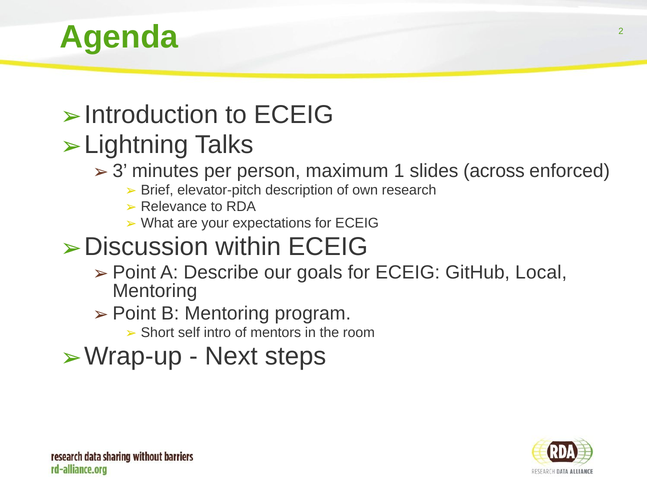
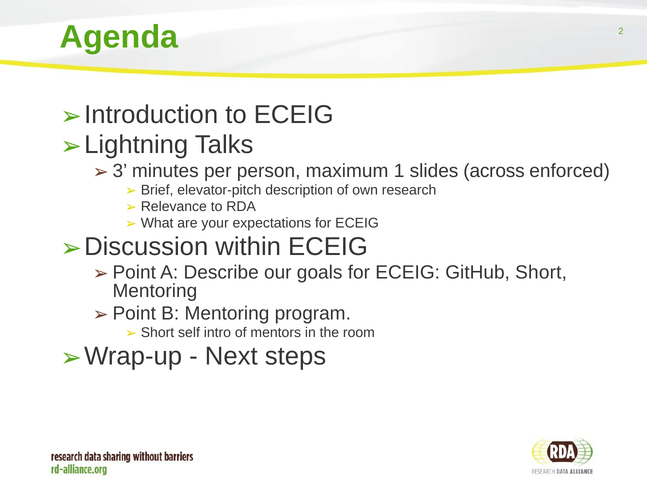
GitHub Local: Local -> Short (541, 272)
